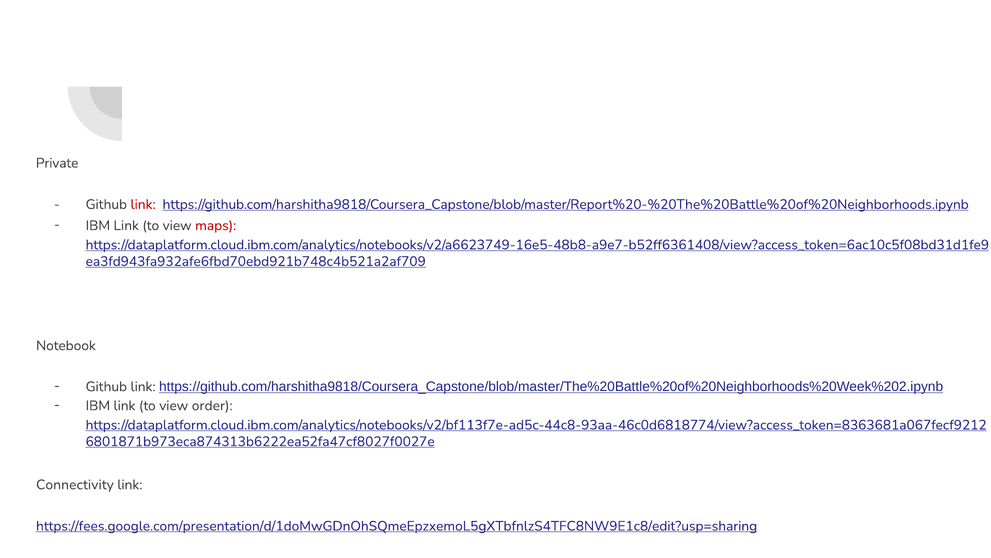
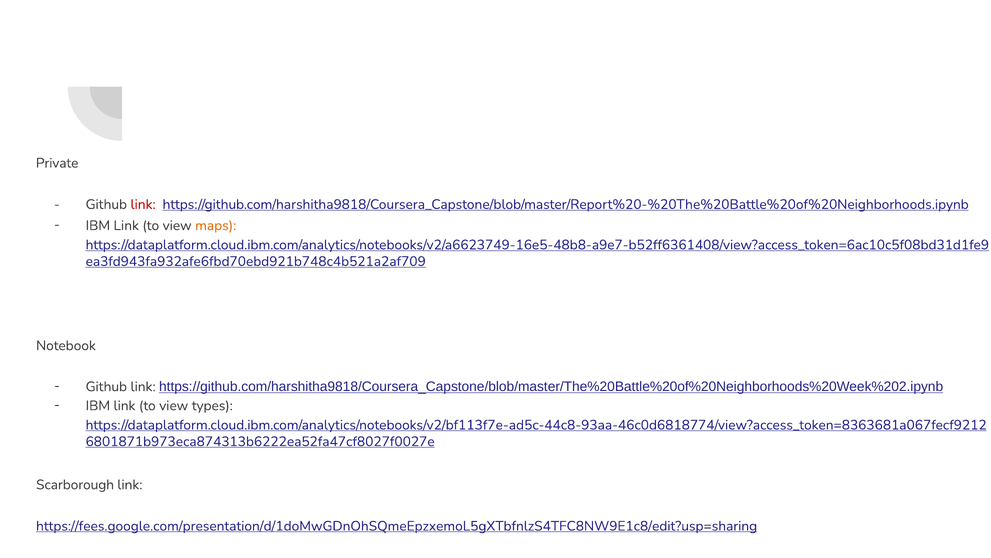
maps colour: red -> orange (216, 225)
order: order -> types (212, 405)
Connectivity: Connectivity -> Scarborough (75, 484)
